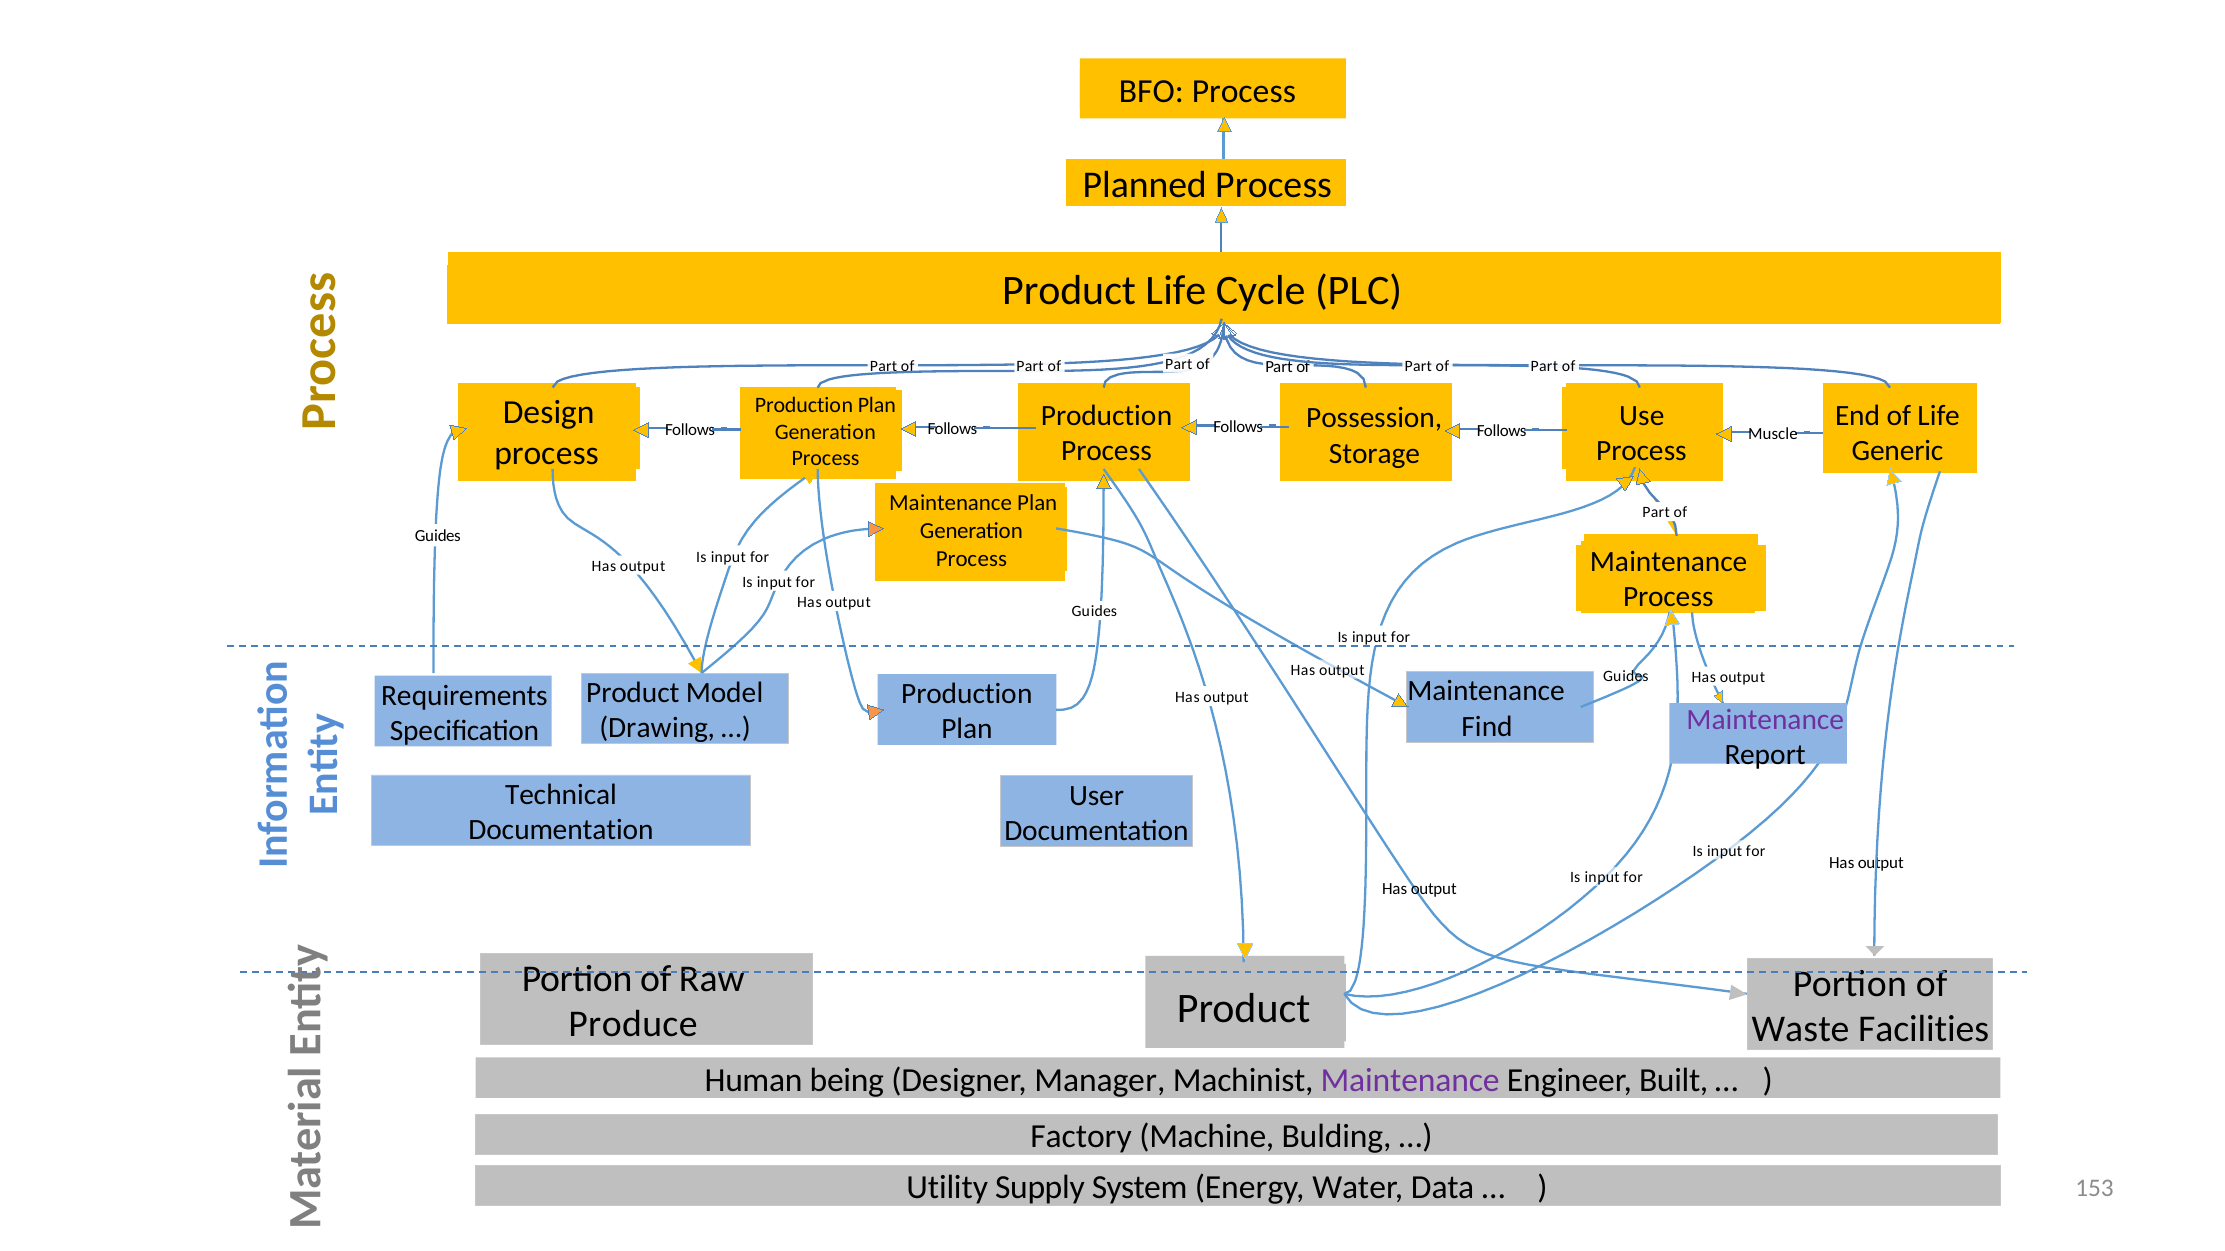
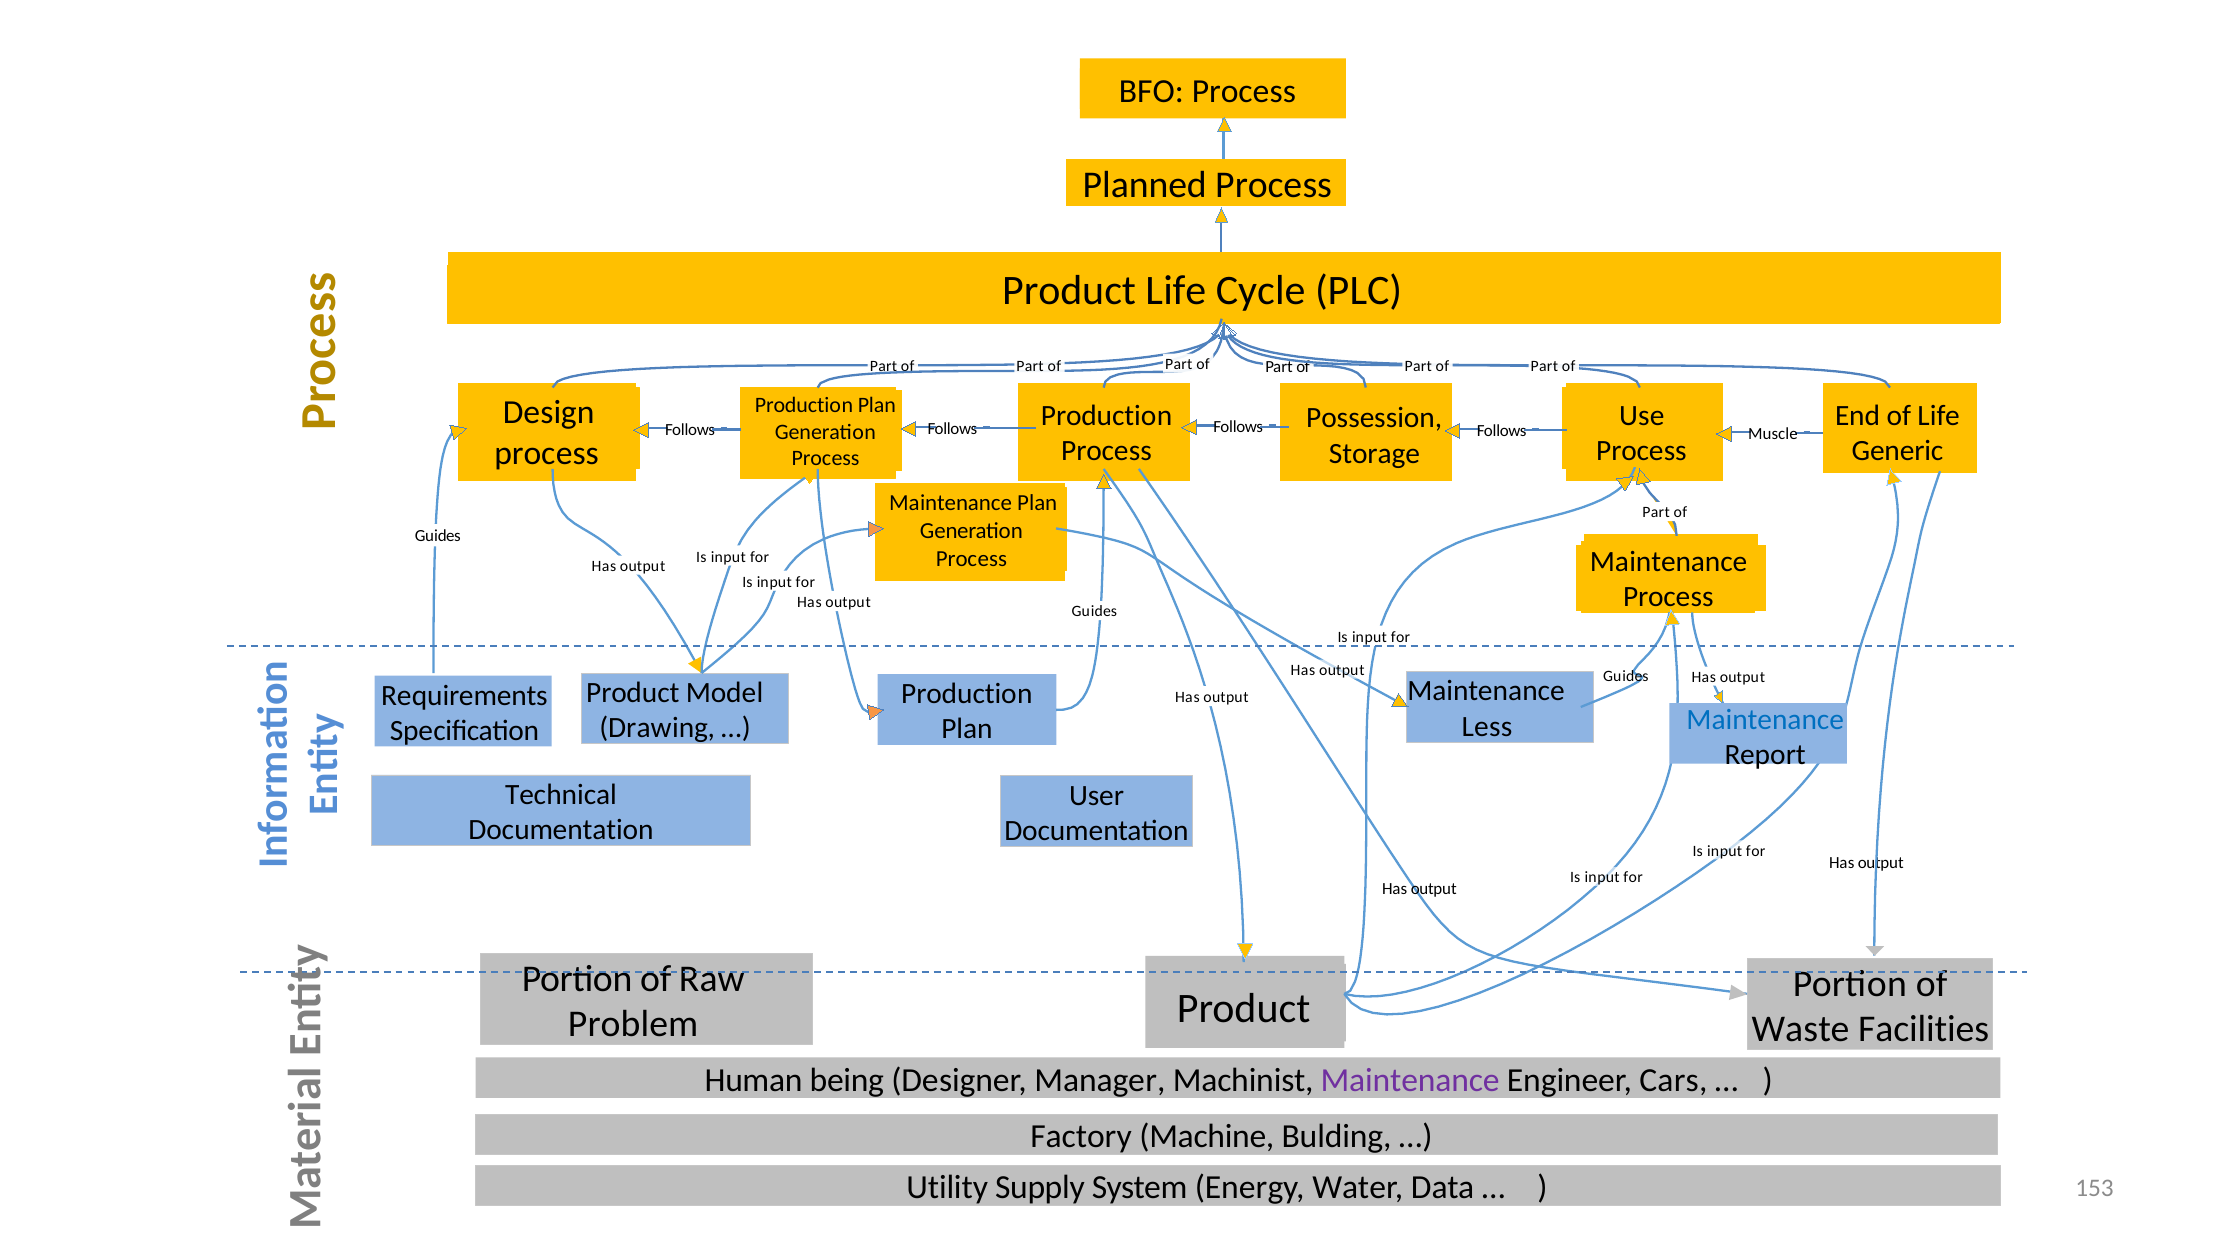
Maintenance colour: purple -> blue (1765, 720)
Find: Find -> Less (1487, 727)
Produce: Produce -> Problem (633, 1024)
Built: Built -> Cars (1673, 1080)
